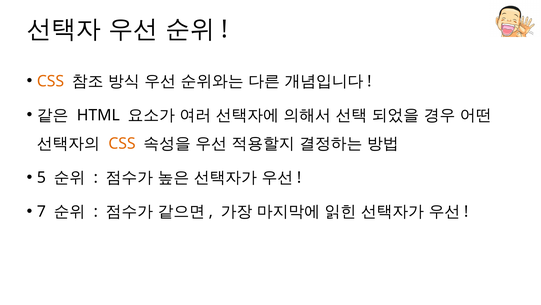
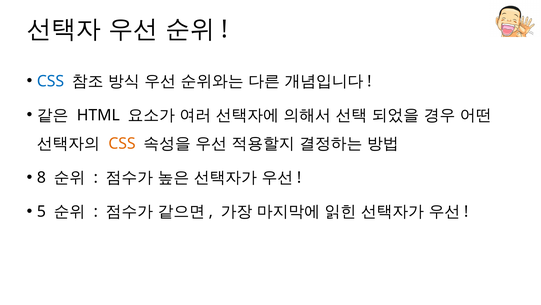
CSS colour: orange -> blue (51, 81)
5: 5 -> 8 (41, 177)
7: 7 -> 5 (41, 211)
